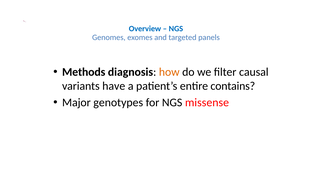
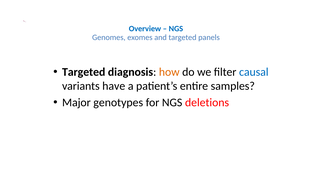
Methods: Methods -> Targeted (84, 72)
causal colour: black -> blue (254, 72)
contains: contains -> samples (233, 86)
missense: missense -> deletions (207, 102)
